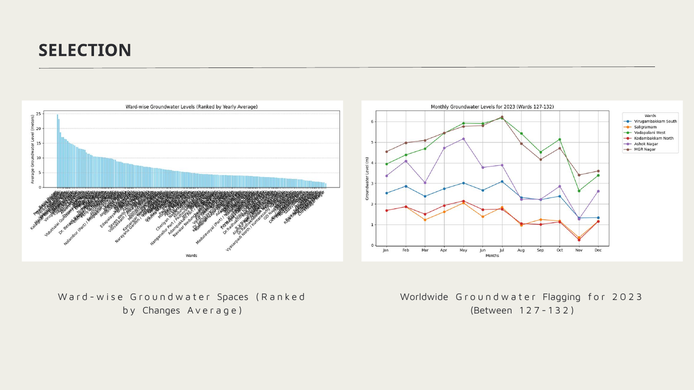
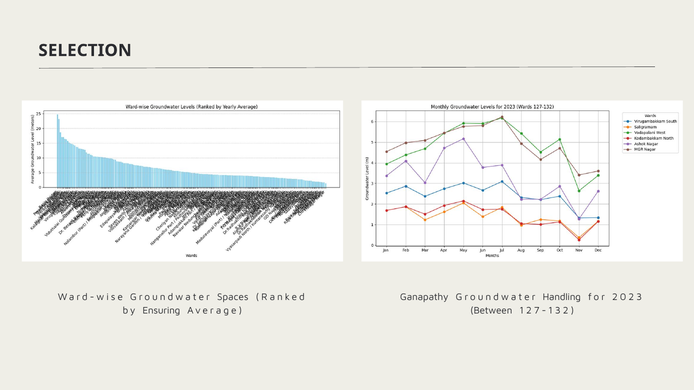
Worldwide: Worldwide -> Ganapathy (424, 297)
Flagging: Flagging -> Handling (562, 297)
Changes: Changes -> Ensuring (161, 311)
